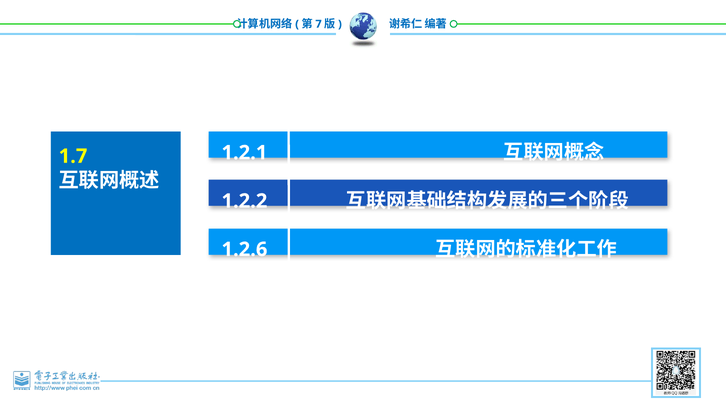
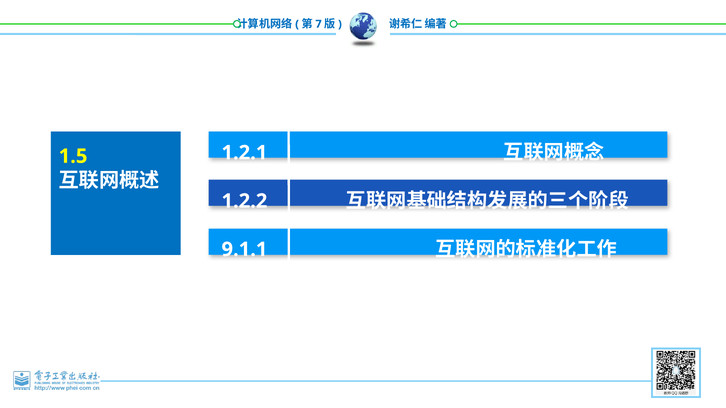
1.7: 1.7 -> 1.5 (73, 156)
1.2.6: 1.2.6 -> 9.1.1 (244, 250)
